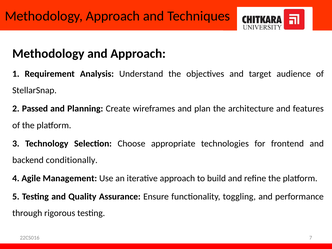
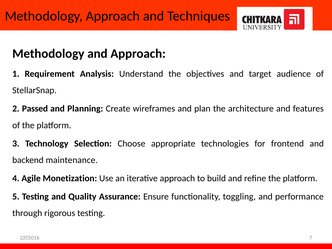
conditionally: conditionally -> maintenance (72, 160)
Management: Management -> Monetization (70, 178)
